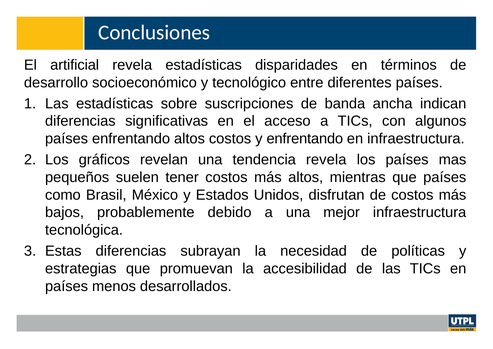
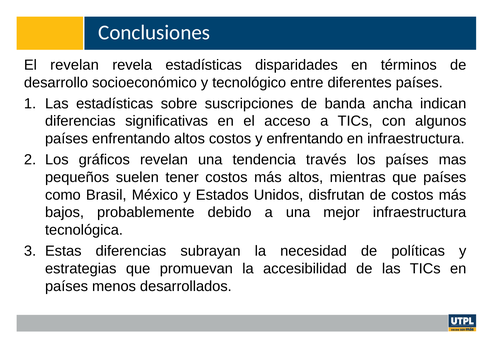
El artificial: artificial -> revelan (75, 65)
tendencia revela: revela -> través (326, 160)
